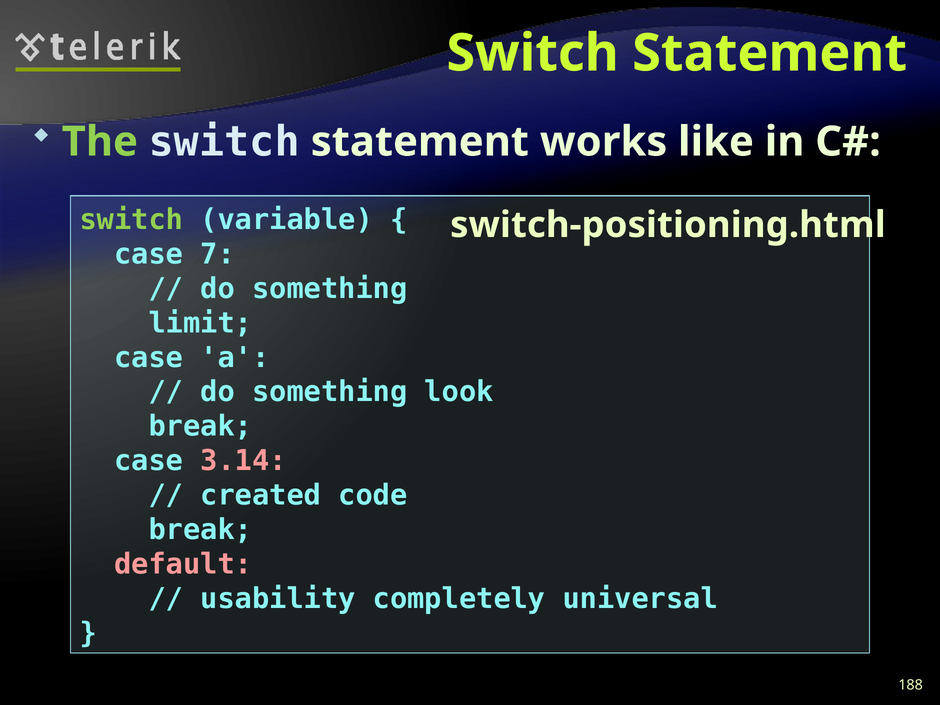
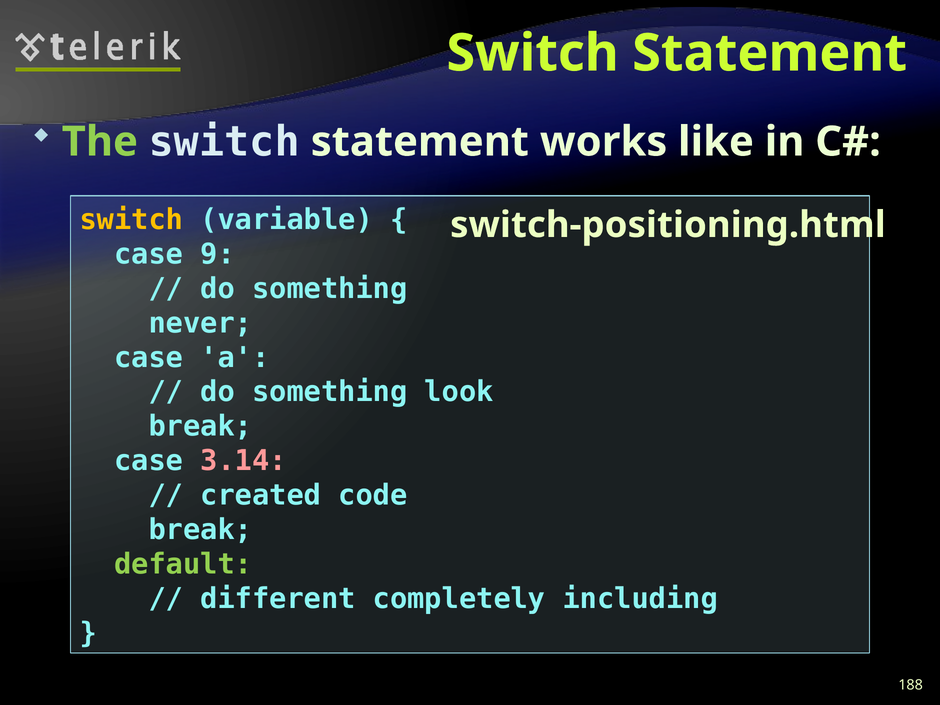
switch colour: light green -> yellow (131, 220)
7: 7 -> 9 (218, 254)
limit: limit -> never (200, 323)
default colour: pink -> light green (183, 564)
usability: usability -> different (278, 599)
universal: universal -> including (640, 599)
